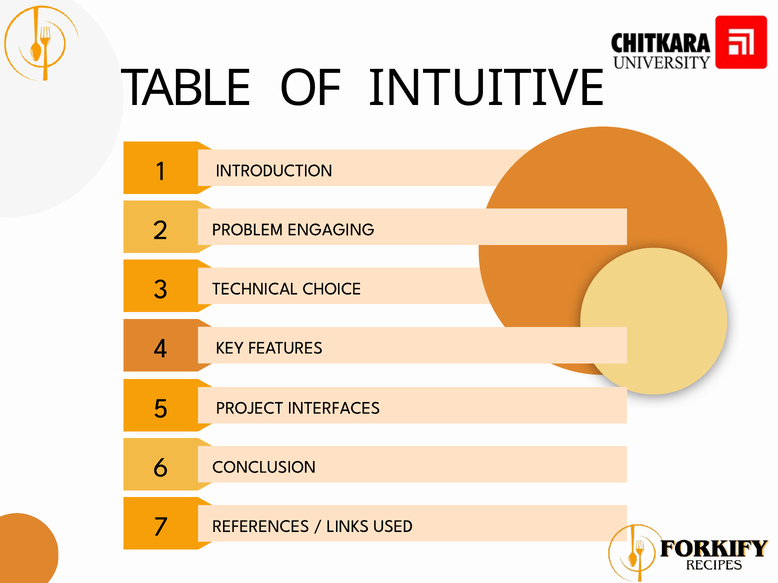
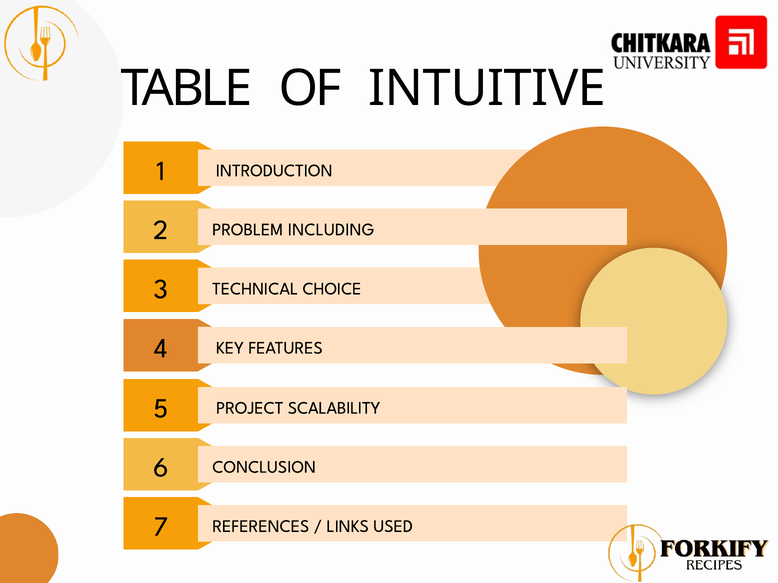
ENGAGING: ENGAGING -> INCLUDING (331, 230)
INTERFACES: INTERFACES -> SCALABILITY (334, 408)
